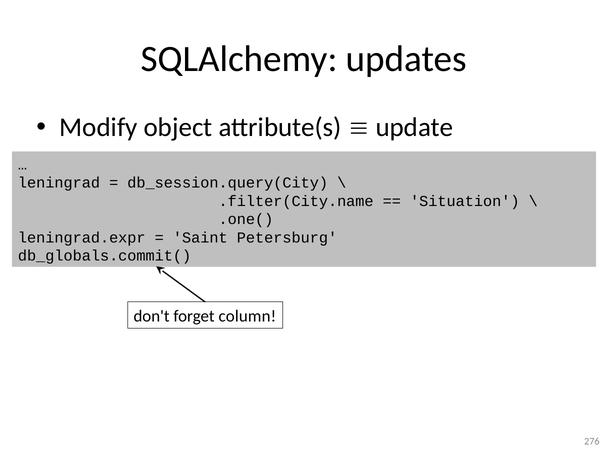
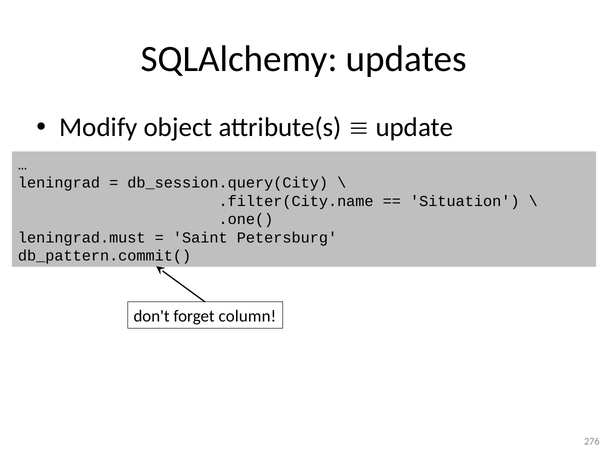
leningrad.expr: leningrad.expr -> leningrad.must (82, 238)
db_globals.commit(: db_globals.commit( -> db_pattern.commit( (105, 256)
